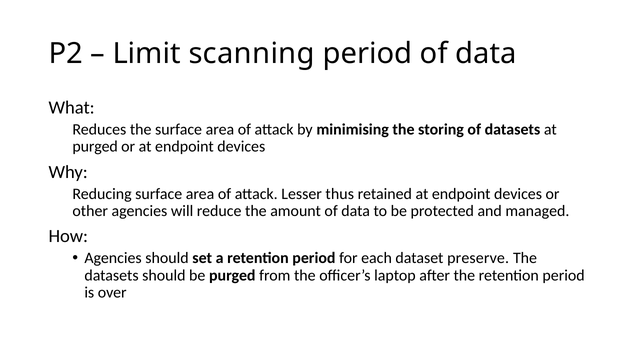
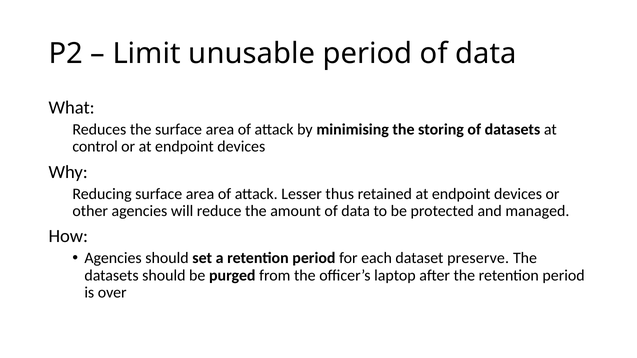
scanning: scanning -> unusable (252, 54)
purged: purged -> control (95, 147)
